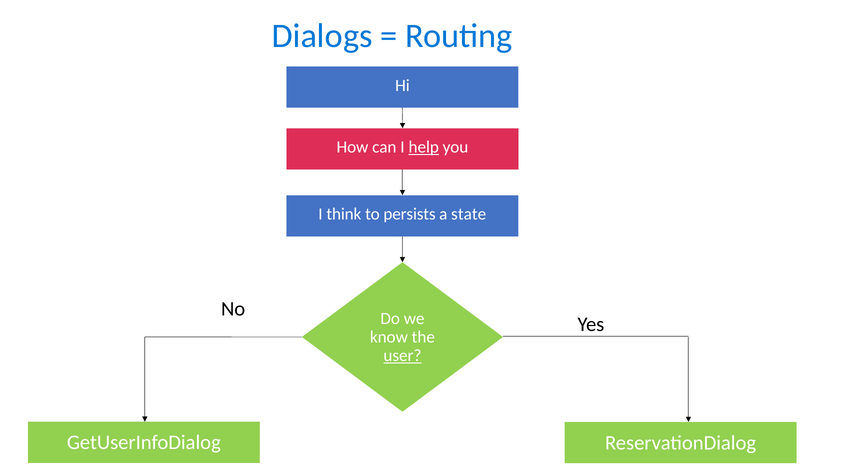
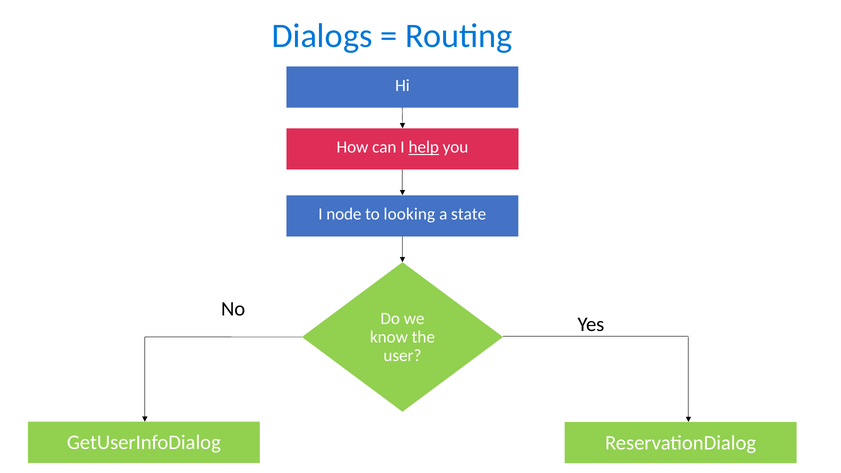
think: think -> node (344, 214)
persists: persists -> looking (409, 214)
user underline: present -> none (402, 356)
